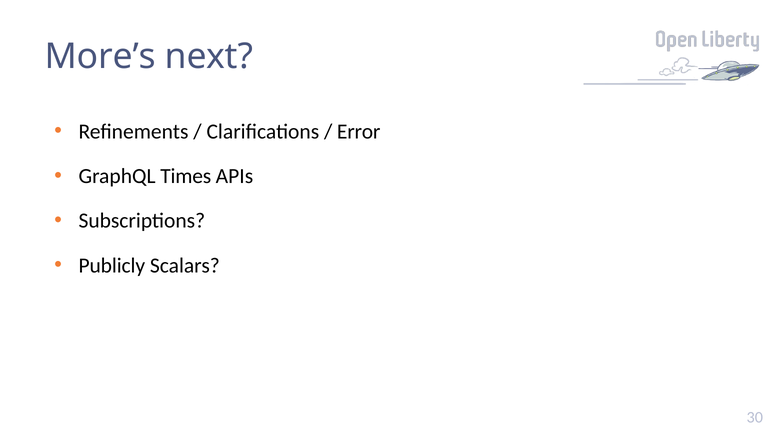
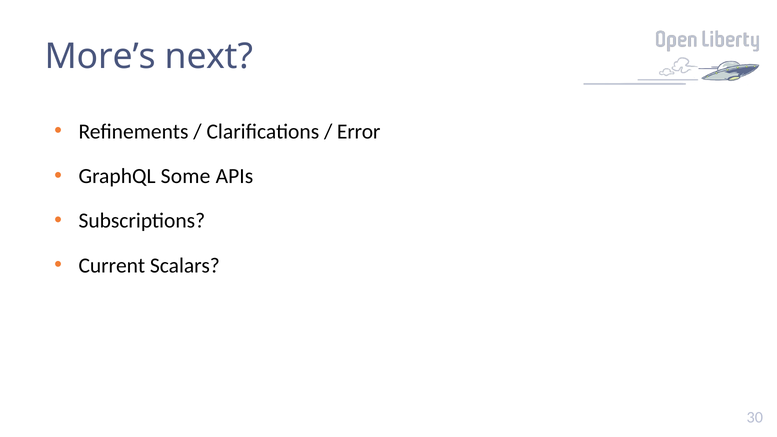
Times: Times -> Some (186, 176)
Publicly: Publicly -> Current (112, 266)
